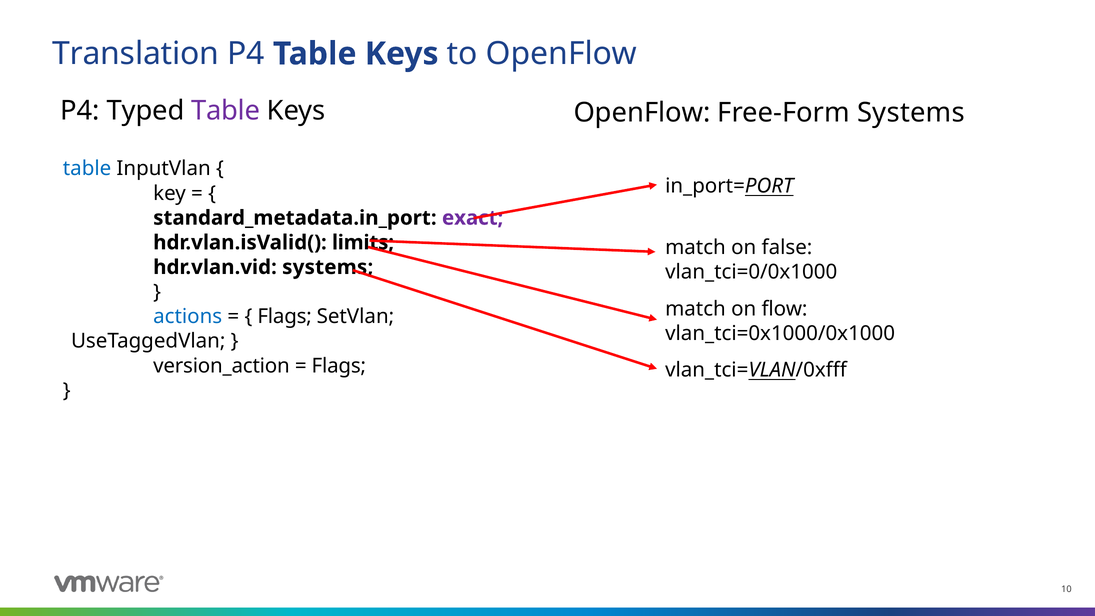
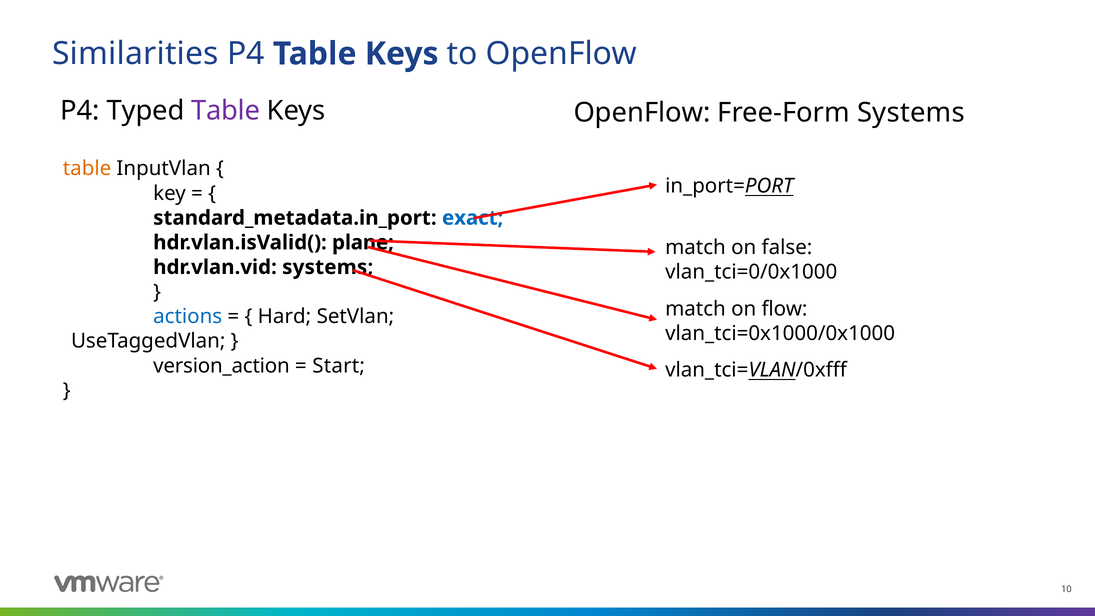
Translation: Translation -> Similarities (135, 54)
table colour: blue -> orange (87, 169)
exact colour: purple -> blue (473, 218)
limits: limits -> plane (363, 243)
Flags: Flags -> Hard (284, 317)
Flags: Flags -> Start (339, 366)
